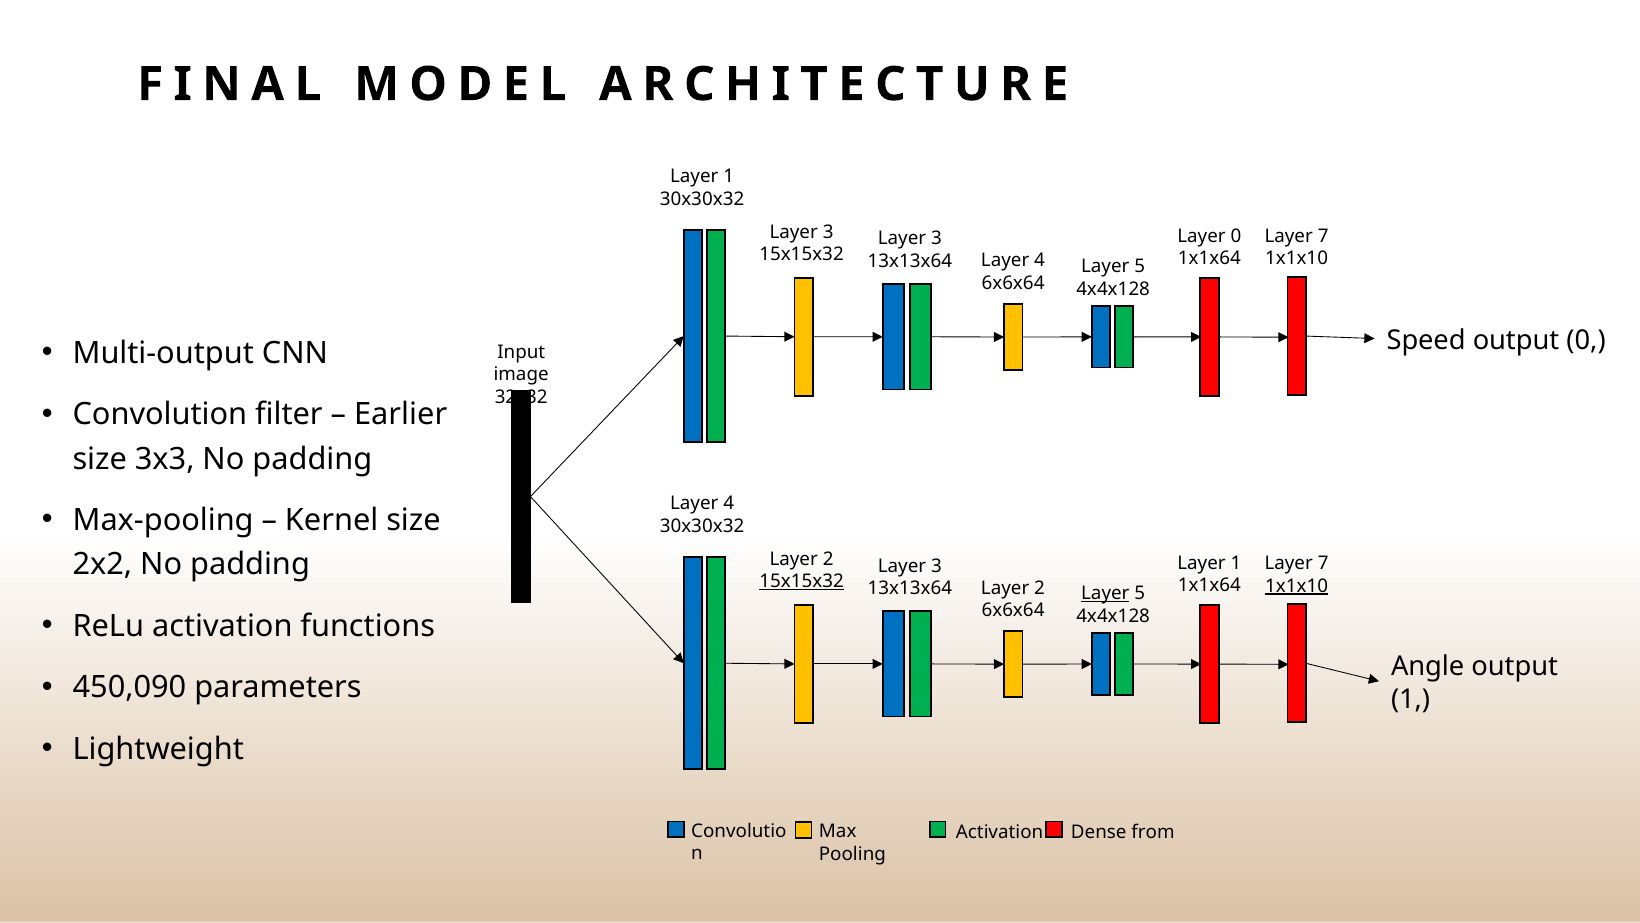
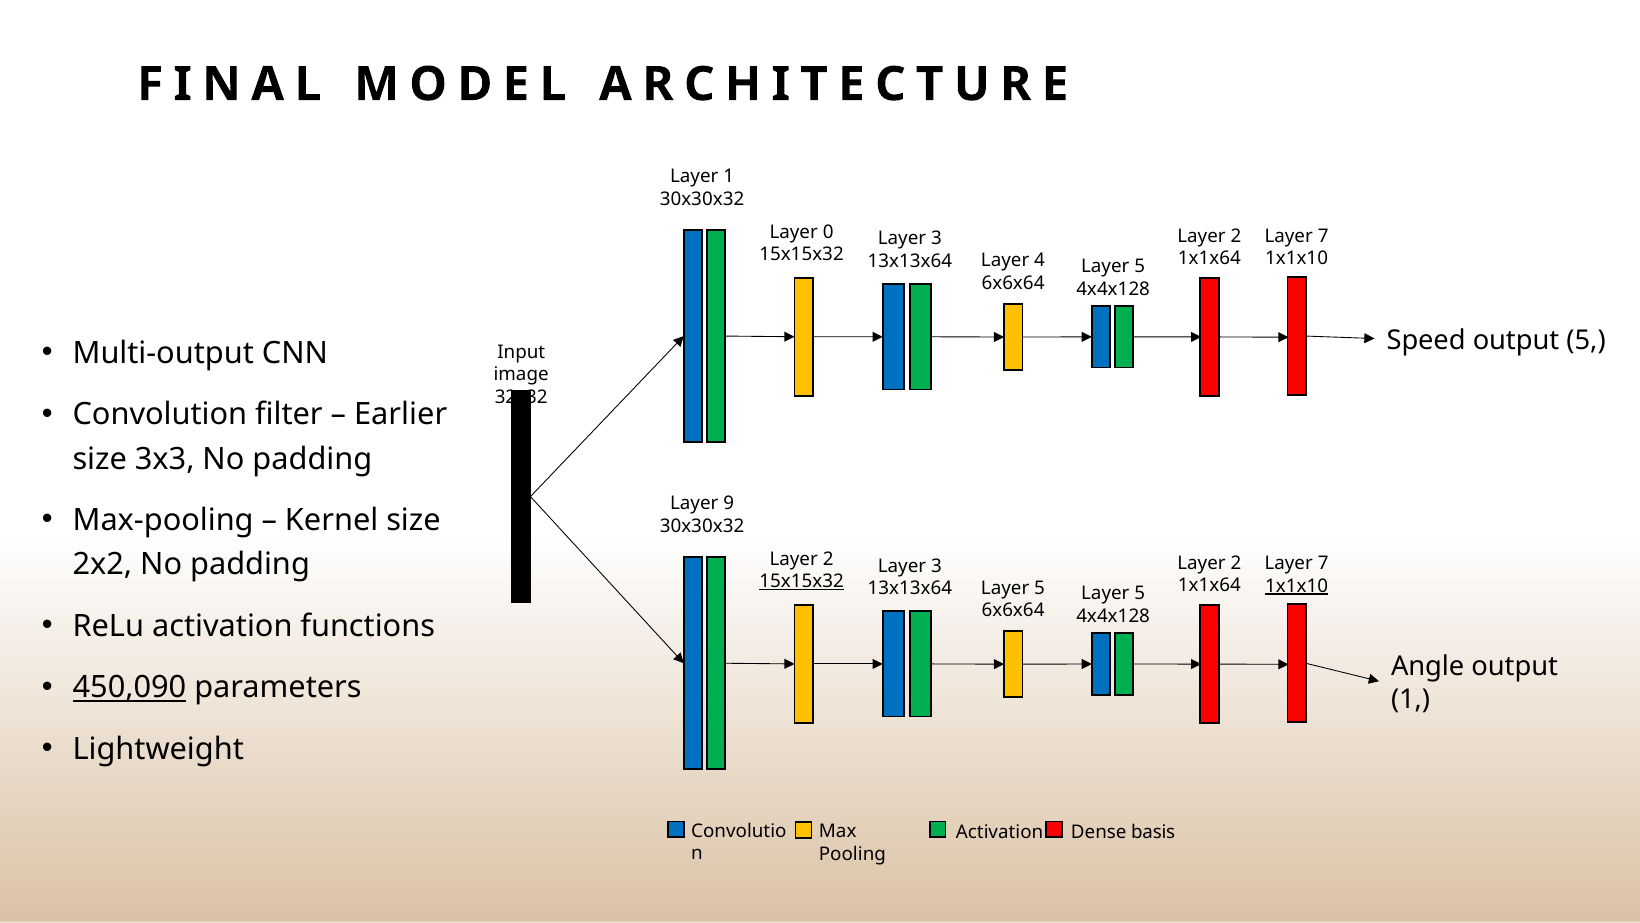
3: 3 -> 0 (828, 232)
0: 0 -> 2 (1236, 236)
output 0: 0 -> 5 (1586, 340)
4: 4 -> 9 (729, 503)
1: 1 -> 2 (1236, 563)
13x13x64 Layer 2: 2 -> 5 (1040, 588)
Layer underline: present -> none (1105, 593)
450,090 underline: none -> present (129, 687)
from: from -> basis (1153, 832)
